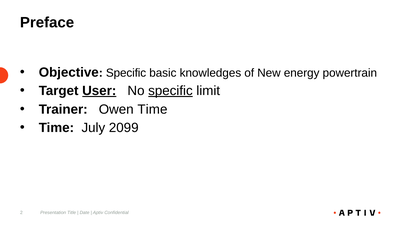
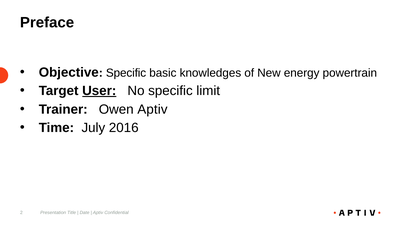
specific underline: present -> none (170, 91)
Owen Time: Time -> Aptiv (152, 109)
2099: 2099 -> 2016 (124, 128)
